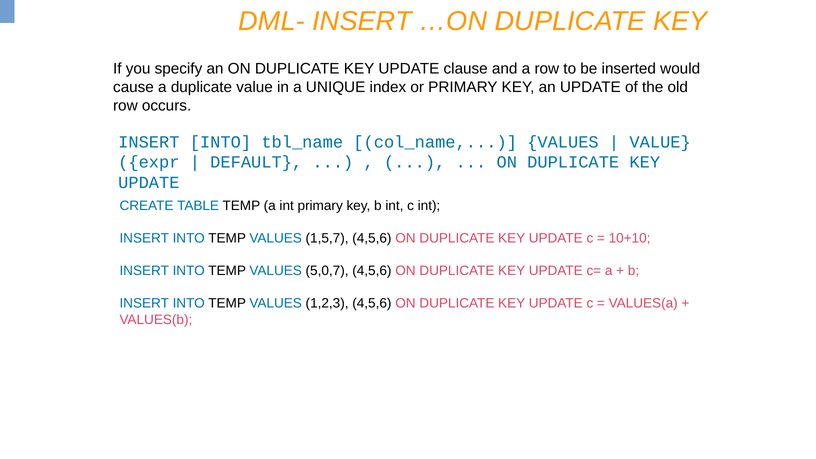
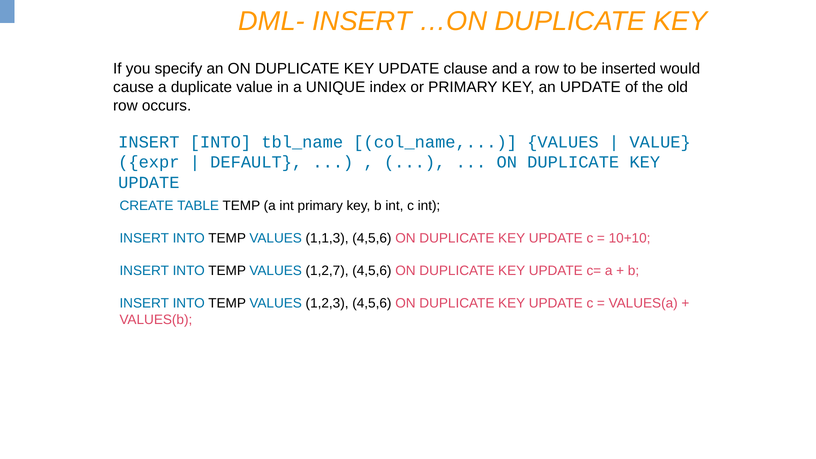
1,5,7: 1,5,7 -> 1,1,3 (327, 238)
5,0,7: 5,0,7 -> 1,2,7 (327, 271)
